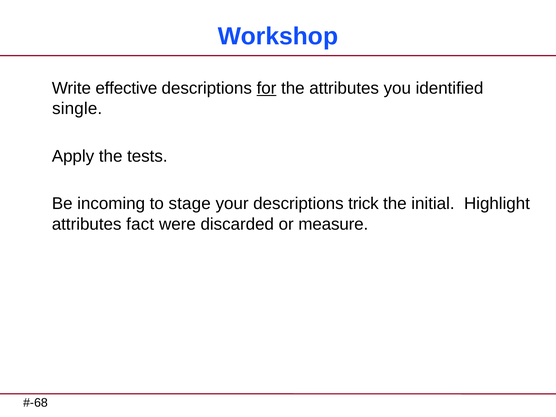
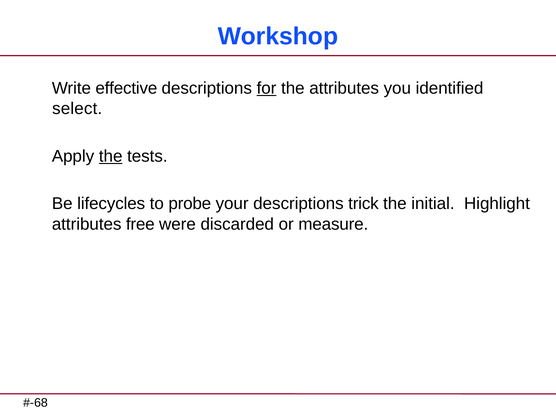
single: single -> select (77, 109)
the underline: none -> present (111, 156)
incoming: incoming -> lifecycles (111, 204)
stage: stage -> probe (190, 204)
fact: fact -> free (140, 224)
